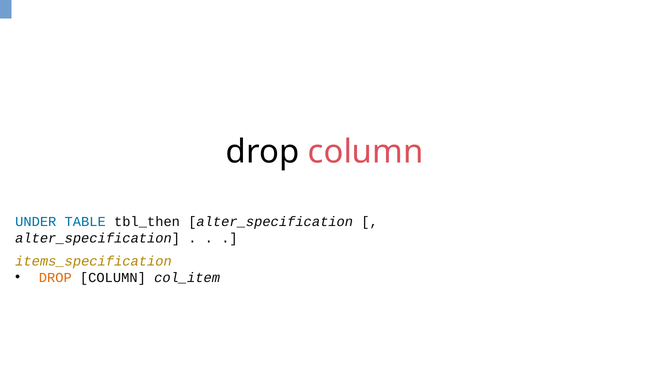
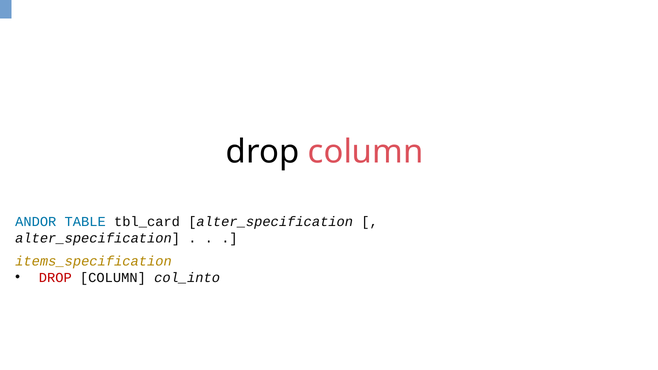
UNDER: UNDER -> ANDOR (36, 222)
tbl_then: tbl_then -> tbl_card (147, 222)
DROP colour: orange -> red (55, 278)
col_item: col_item -> col_into (187, 278)
